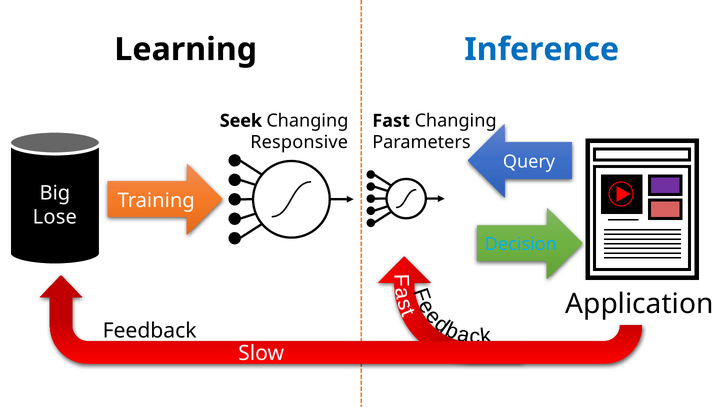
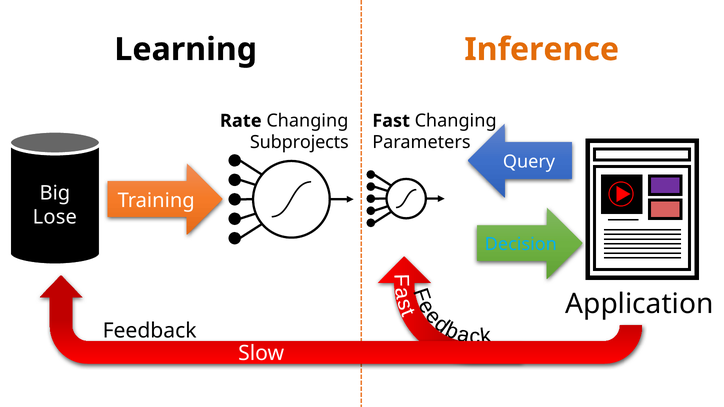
Inference colour: blue -> orange (542, 50)
Seek: Seek -> Rate (241, 121)
Responsive: Responsive -> Subprojects (299, 143)
